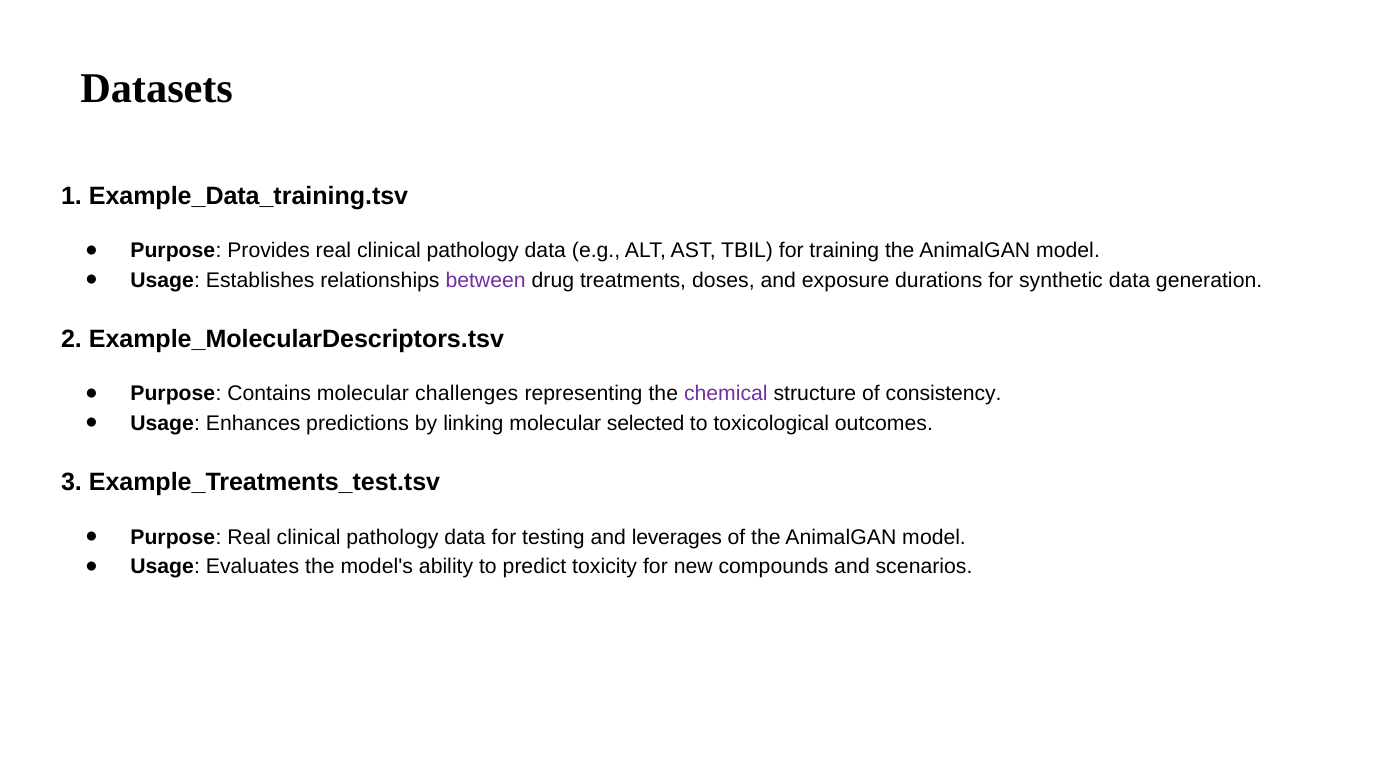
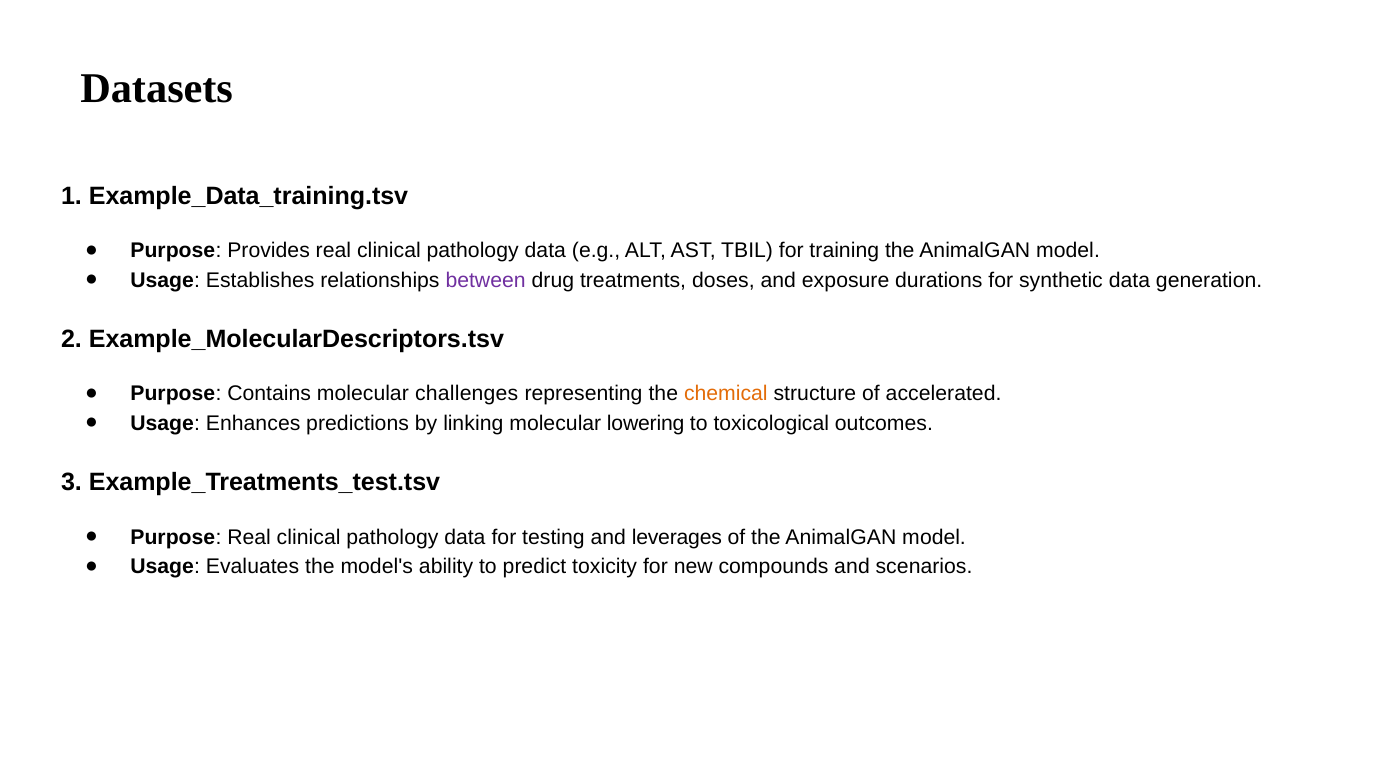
chemical colour: purple -> orange (726, 394)
consistency: consistency -> accelerated (944, 394)
selected: selected -> lowering (646, 423)
